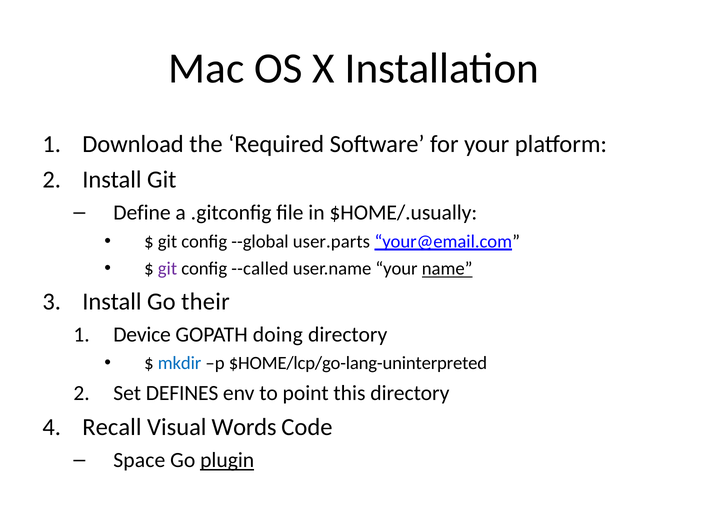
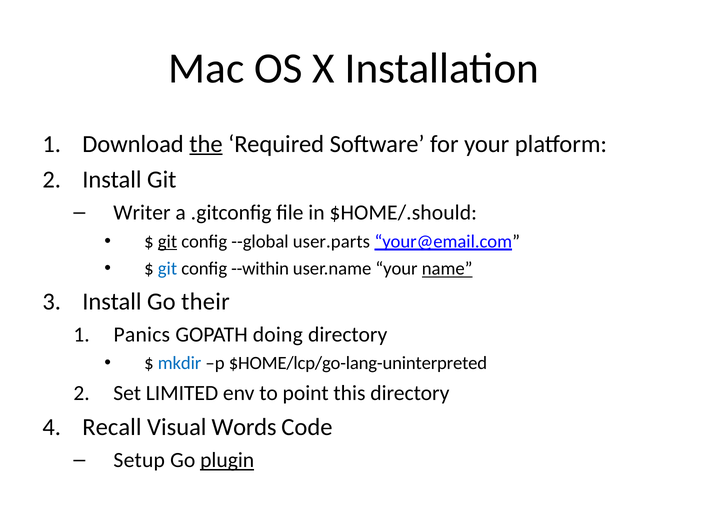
the underline: none -> present (206, 144)
Define: Define -> Writer (142, 213)
$HOME/.usually: $HOME/.usually -> $HOME/.should (403, 213)
git underline: none -> present (167, 241)
git colour: purple -> blue (167, 269)
--called: --called -> --within (260, 269)
Device: Device -> Panics (142, 334)
DEFINES: DEFINES -> LIMITED (182, 393)
Space: Space -> Setup (139, 460)
